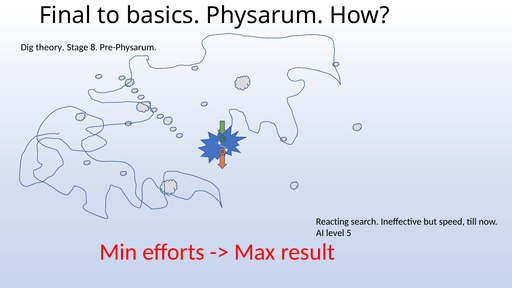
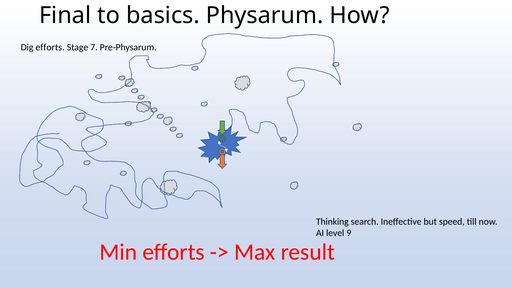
Dig theory: theory -> efforts (50, 47)
8: 8 -> 7 (94, 47)
Reacting: Reacting -> Thinking (332, 222)
5: 5 -> 9 (349, 233)
